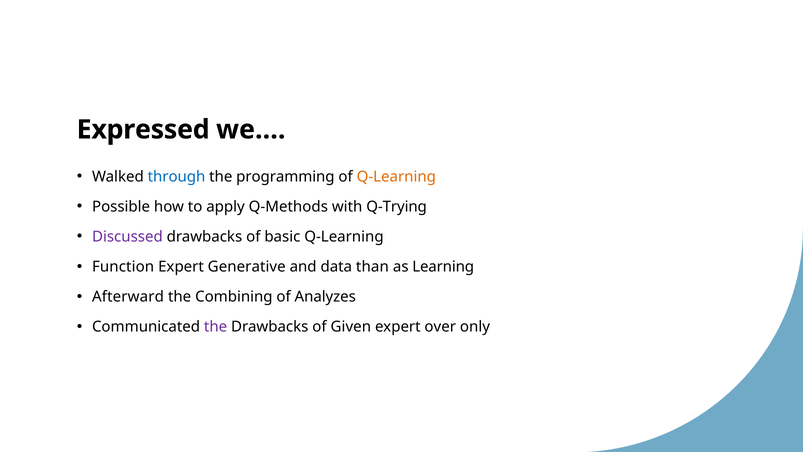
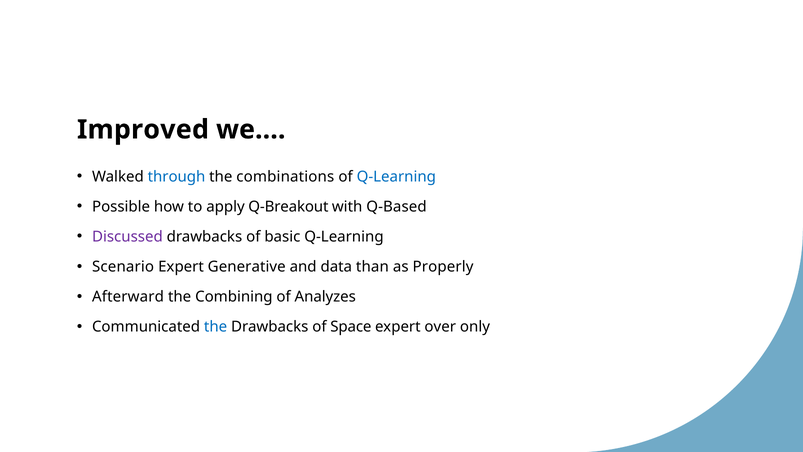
Expressed: Expressed -> Improved (143, 129)
programming: programming -> combinations (285, 177)
Q-Learning colour: orange -> blue (396, 177)
Q-Methods: Q-Methods -> Q-Breakout (288, 207)
Q-Trying: Q-Trying -> Q-Based (396, 207)
Function: Function -> Scenario (123, 267)
Learning: Learning -> Properly (443, 267)
the colour: purple -> blue (216, 327)
Given: Given -> Space (351, 327)
